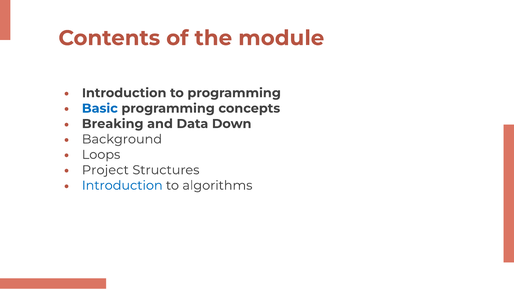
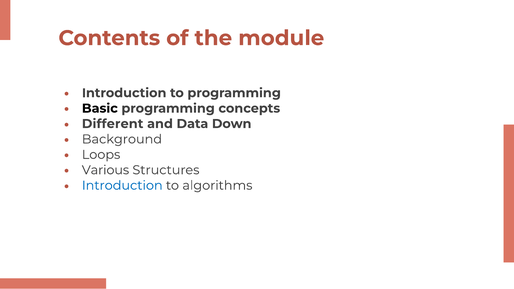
Basic colour: blue -> black (100, 108)
Breaking: Breaking -> Different (113, 124)
Project: Project -> Various (105, 170)
